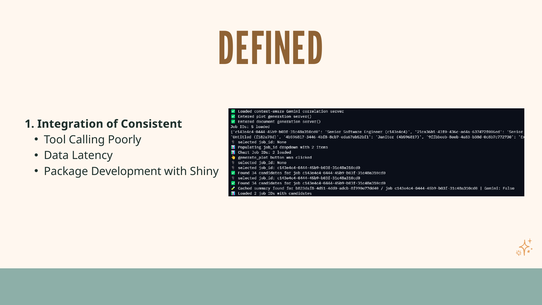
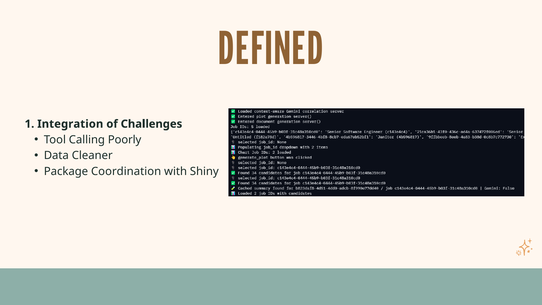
Consistent: Consistent -> Challenges (151, 124)
Latency: Latency -> Cleaner (92, 156)
Development: Development -> Coordination (126, 171)
